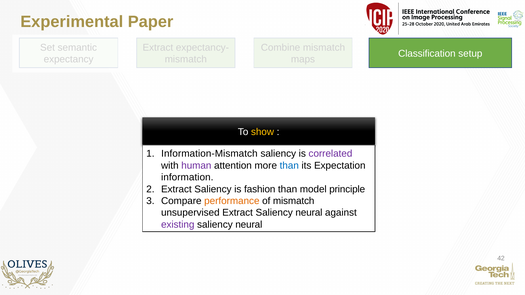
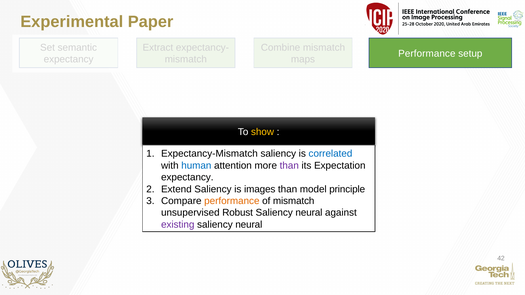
Classification: Classification -> Performance (427, 54)
Information-Mismatch: Information-Mismatch -> Expectancy-Mismatch (209, 154)
correlated colour: purple -> blue (330, 154)
human colour: purple -> blue (196, 166)
than colour: blue -> purple (289, 166)
information: information -> expectancy (187, 177)
Extract: Extract -> Extend (176, 189)
fashion: fashion -> images (260, 189)
unsupervised Extract: Extract -> Robust (238, 213)
